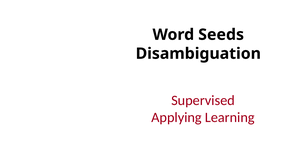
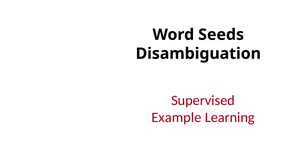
Applying: Applying -> Example (176, 118)
